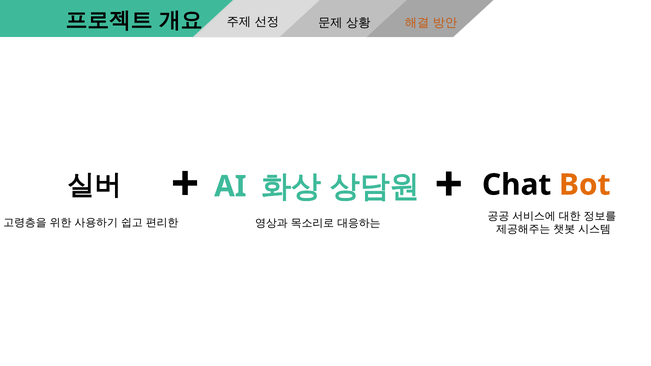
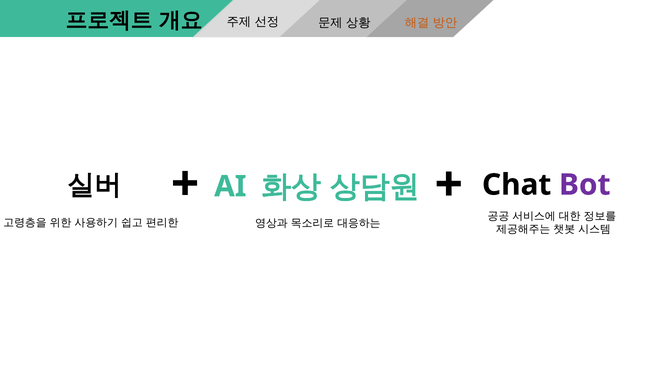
Bot colour: orange -> purple (585, 185)
